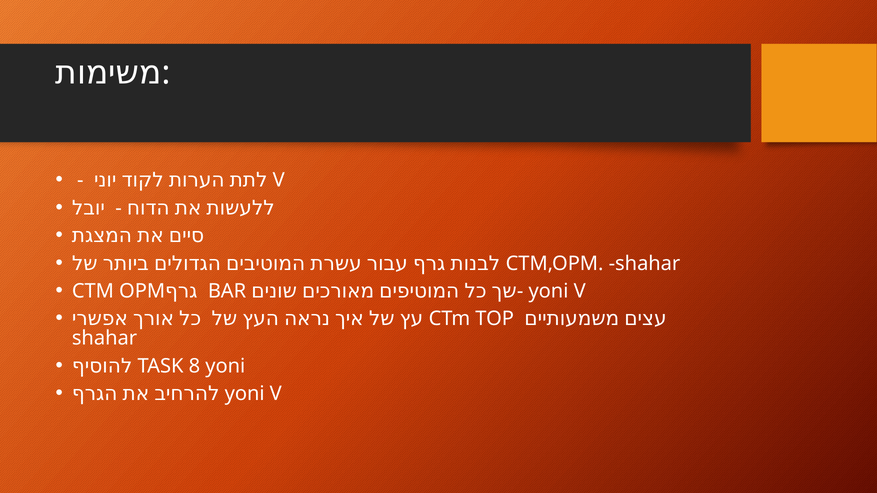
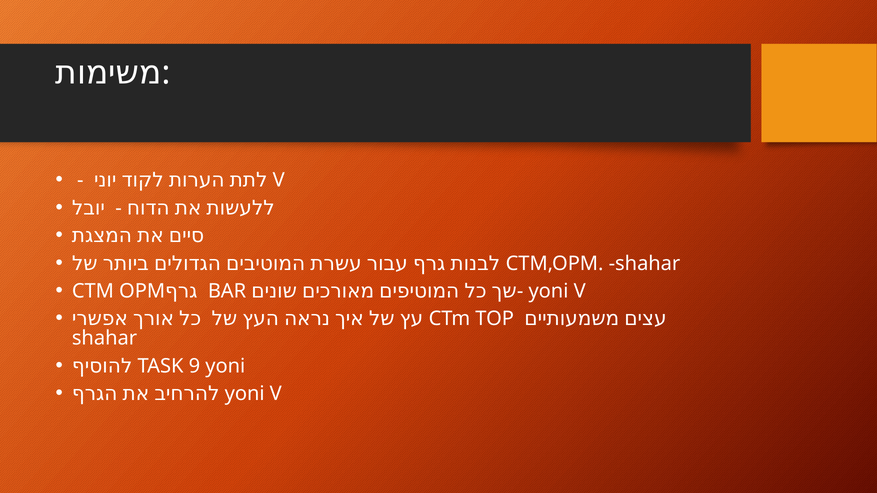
8: 8 -> 9 (194, 366)
